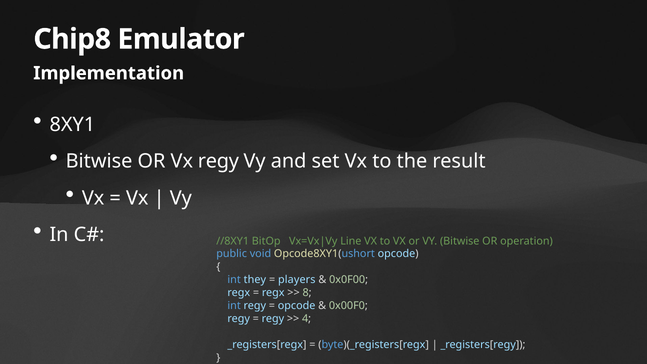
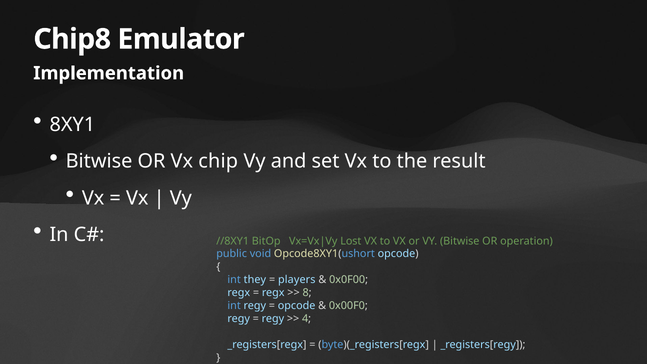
Vx regy: regy -> chip (218, 161)
Line: Line -> Lost (351, 241)
